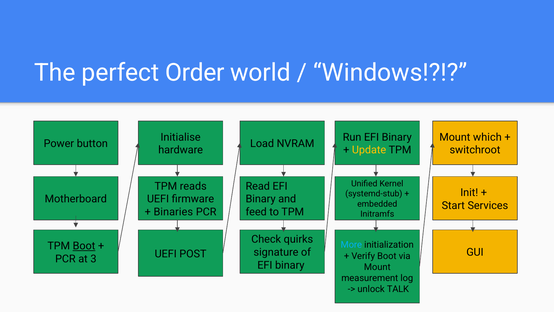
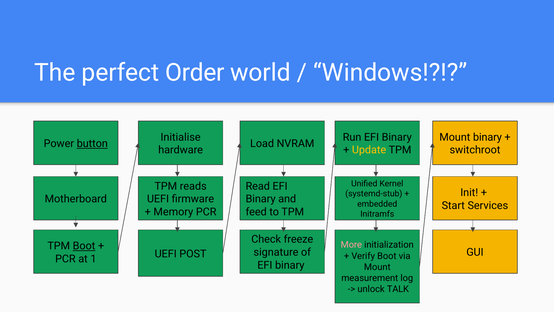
Mount which: which -> binary (487, 137)
button underline: none -> present (92, 143)
Binaries: Binaries -> Memory (173, 212)
quirks: quirks -> freeze (298, 239)
More colour: light blue -> pink (351, 245)
3: 3 -> 1 (93, 259)
